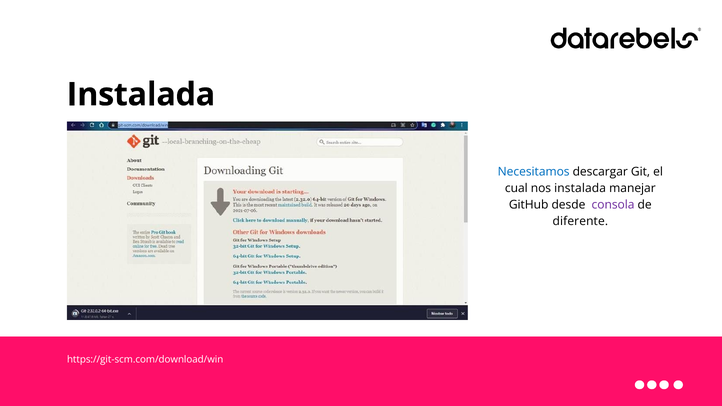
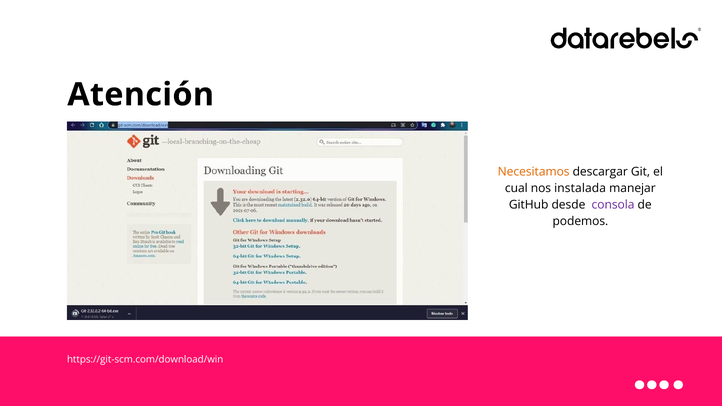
Instalada: Instalada -> Atención (141, 95)
Necesitamos colour: blue -> orange (534, 172)
diferente: diferente -> podemos (580, 221)
